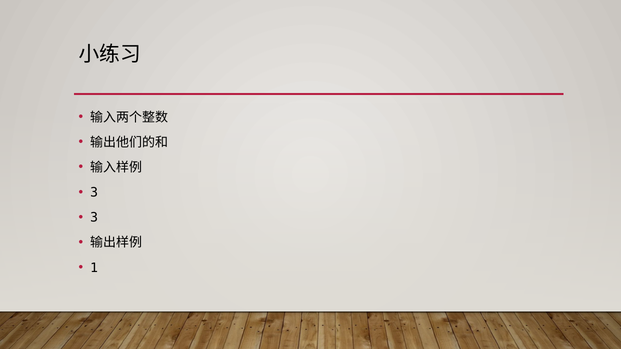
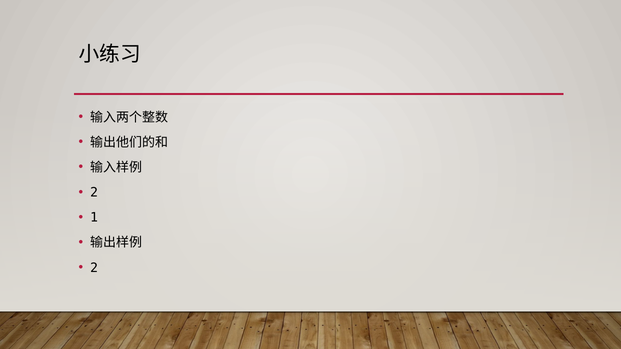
3: 3 -> 2 (94, 193)
3: 3 -> 1 (94, 218)
1: 1 -> 2 (94, 268)
